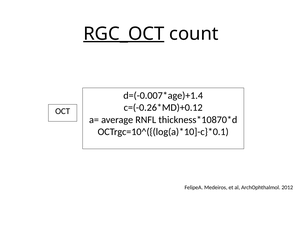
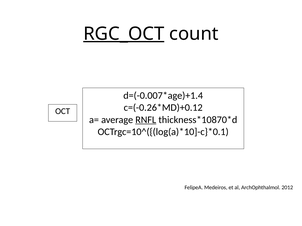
RNFL underline: none -> present (146, 120)
